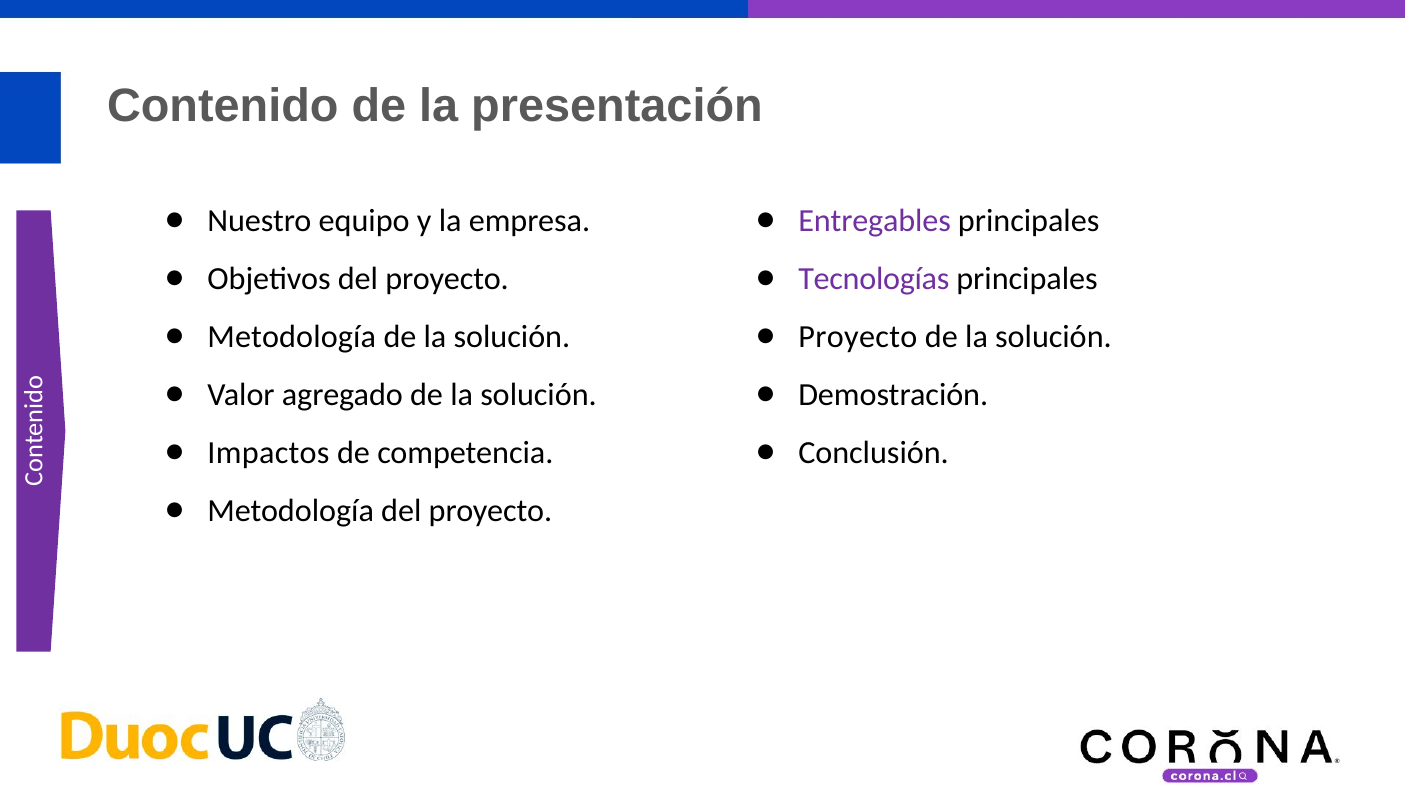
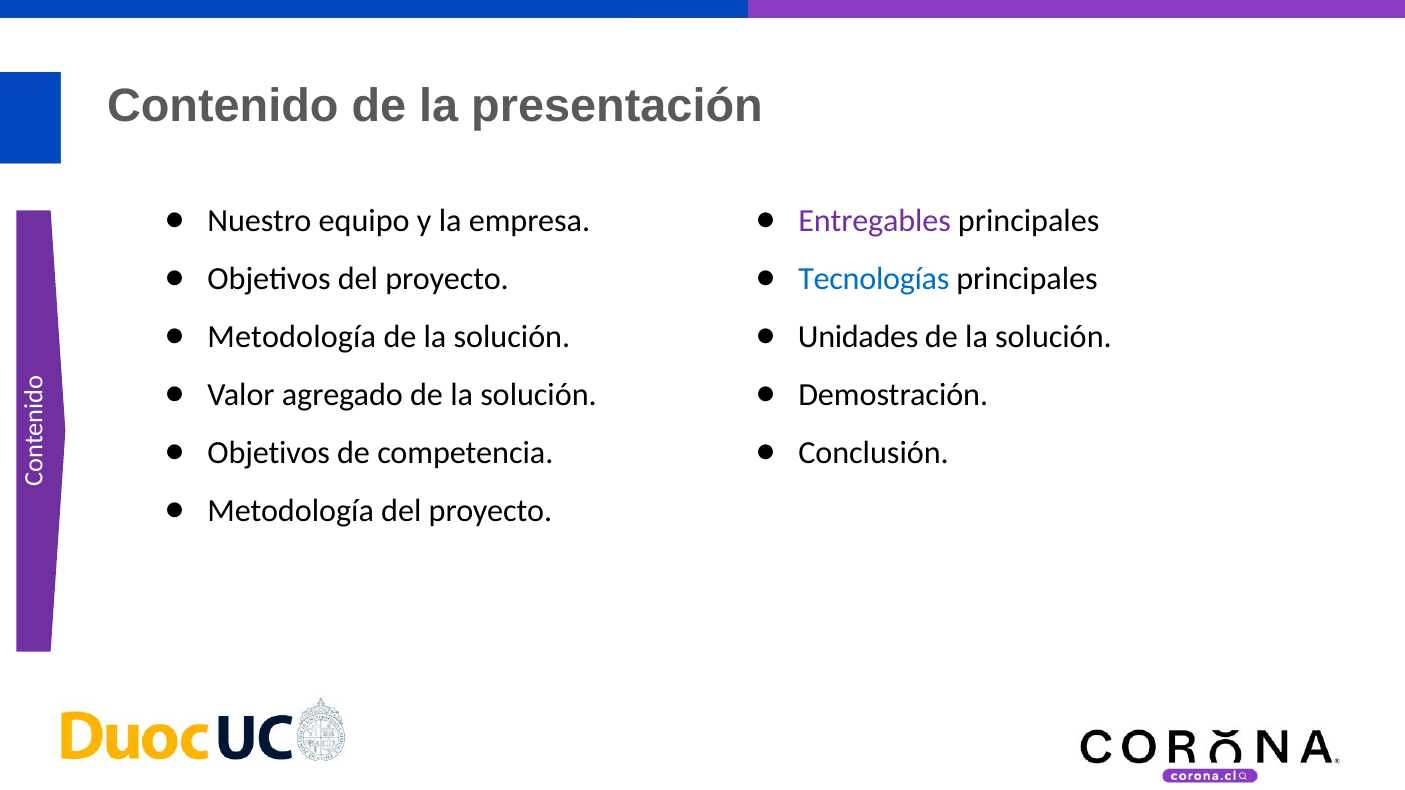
Tecnologías colour: purple -> blue (874, 279)
Proyecto: Proyecto -> Unidades (858, 337)
Impactos: Impactos -> Objetivos (269, 453)
